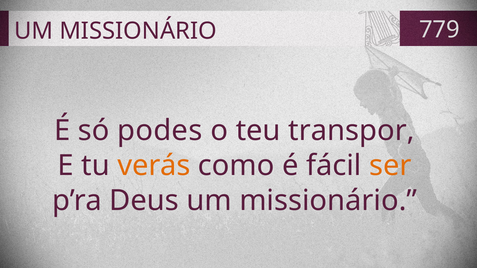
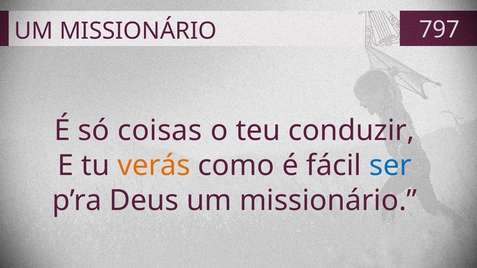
779: 779 -> 797 (439, 30)
podes: podes -> coisas (160, 131)
transpor: transpor -> conduzir (351, 131)
ser colour: orange -> blue (390, 166)
